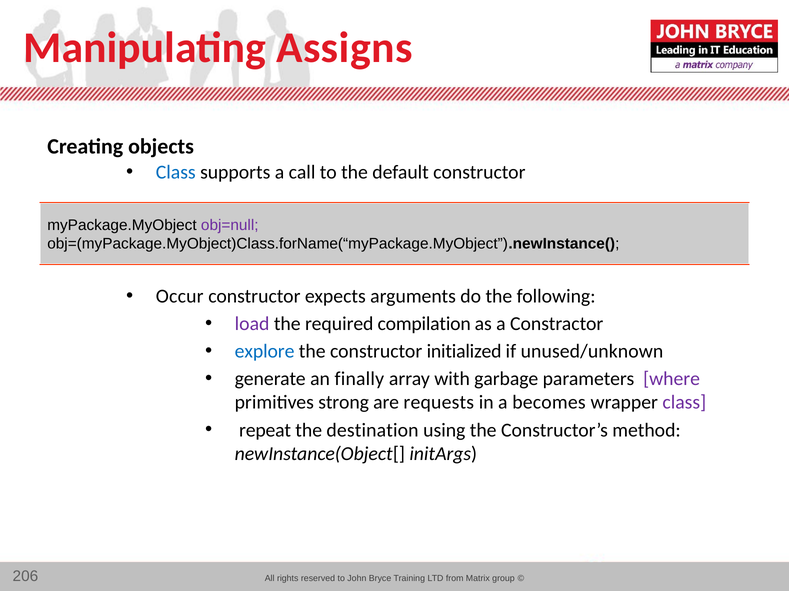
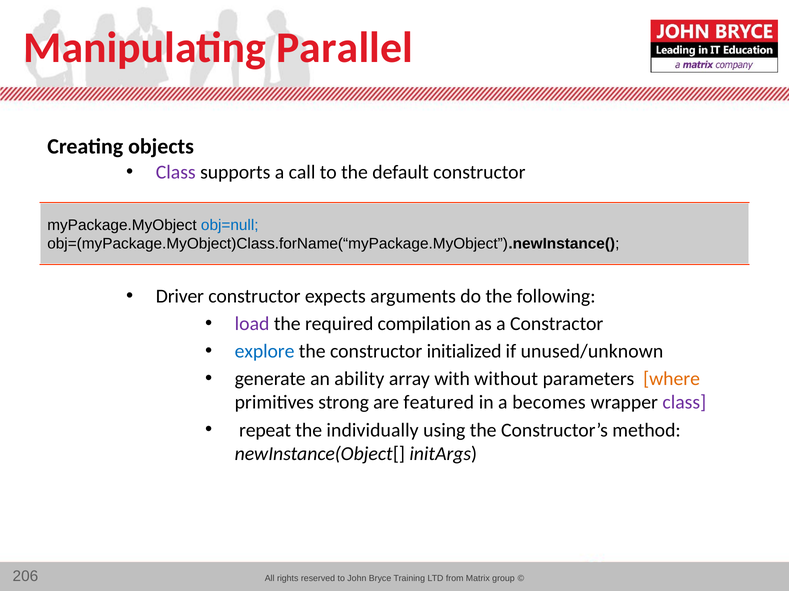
Assigns: Assigns -> Parallel (345, 48)
Class colour: blue -> purple (176, 173)
obj=null colour: purple -> blue (230, 226)
Occur: Occur -> Driver (180, 296)
finally: finally -> ability (359, 379)
garbage: garbage -> without (506, 379)
where colour: purple -> orange (672, 379)
requests: requests -> featured (439, 403)
destination: destination -> individually (373, 431)
